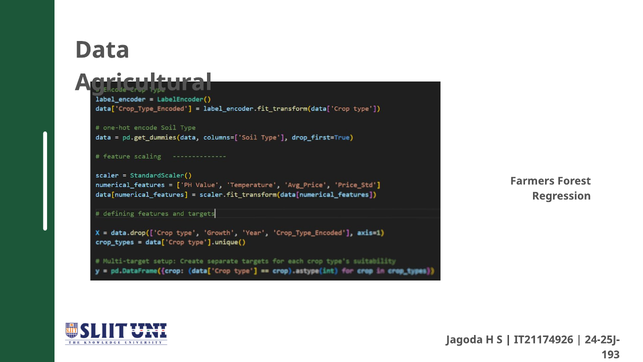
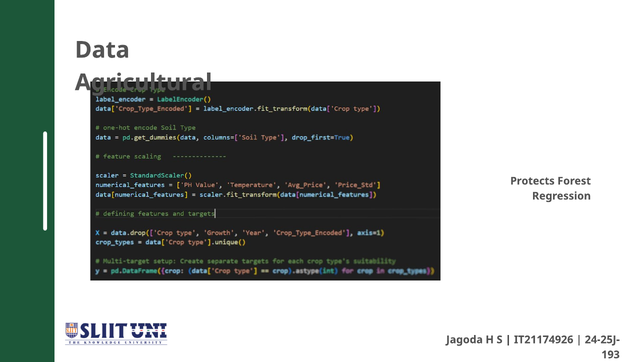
Farmers: Farmers -> Protects (532, 181)
